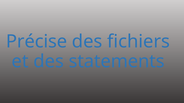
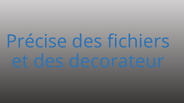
statements: statements -> decorateur (117, 62)
